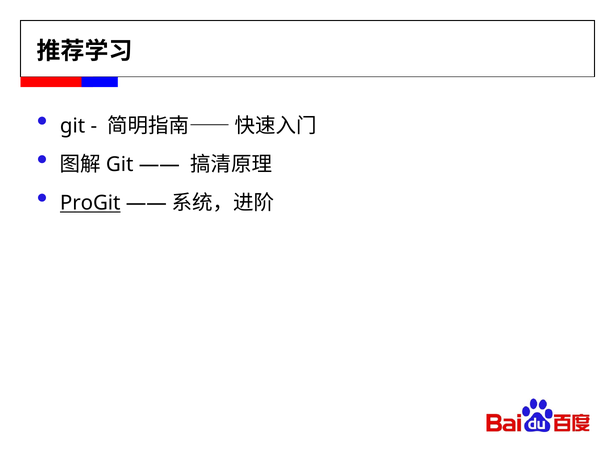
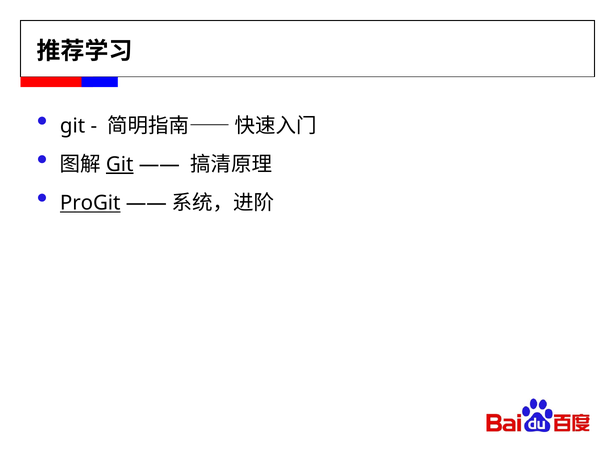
Git underline: none -> present (120, 165)
